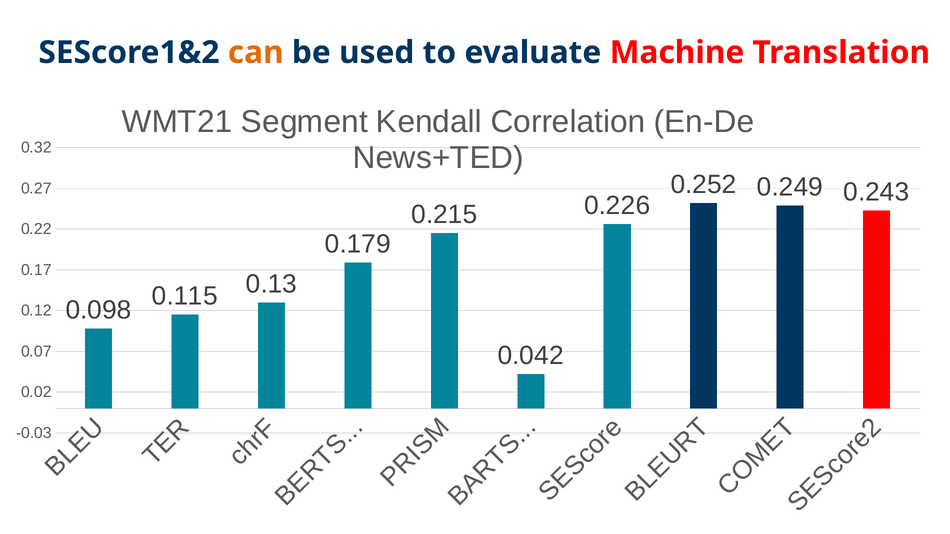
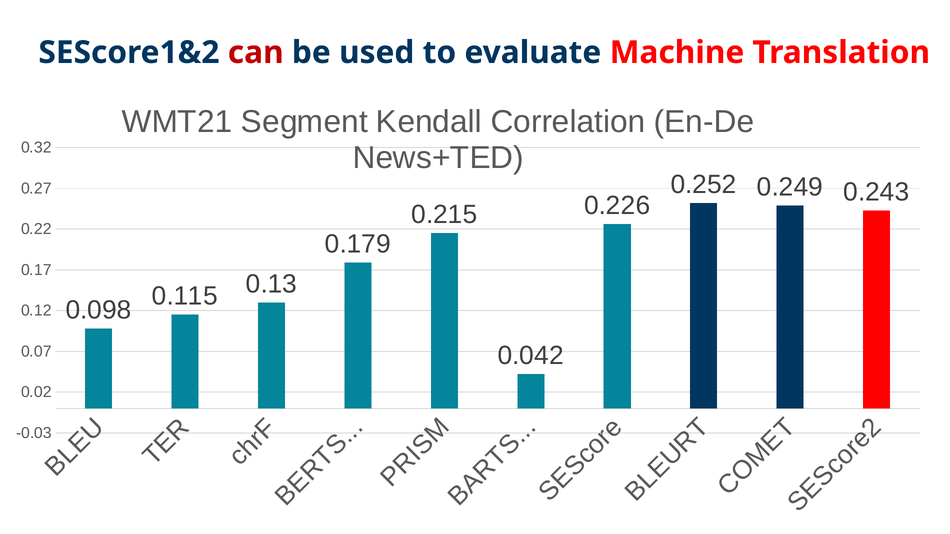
can colour: orange -> red (256, 53)
